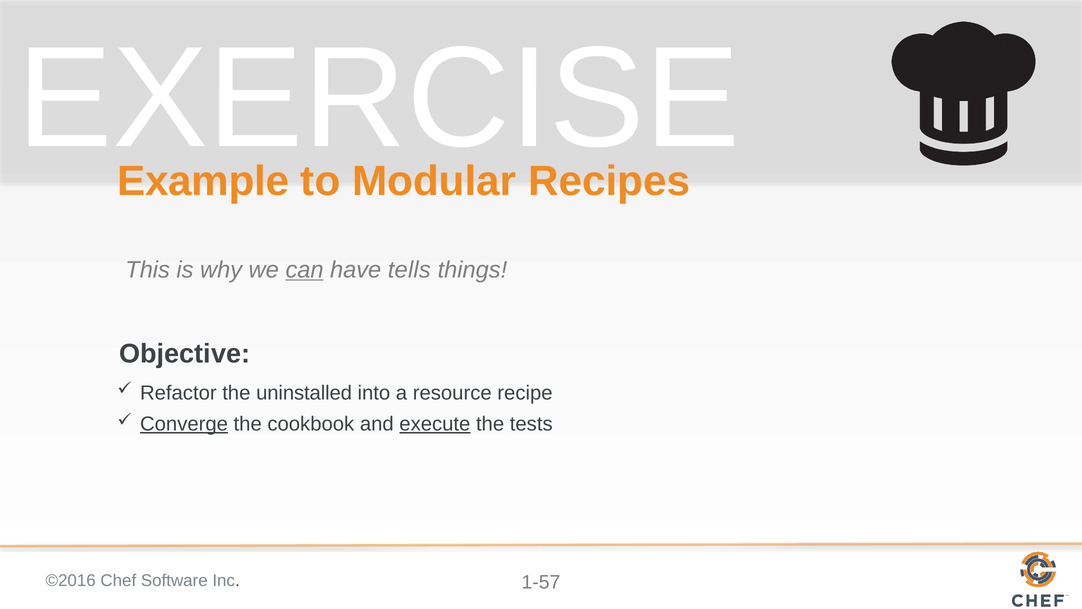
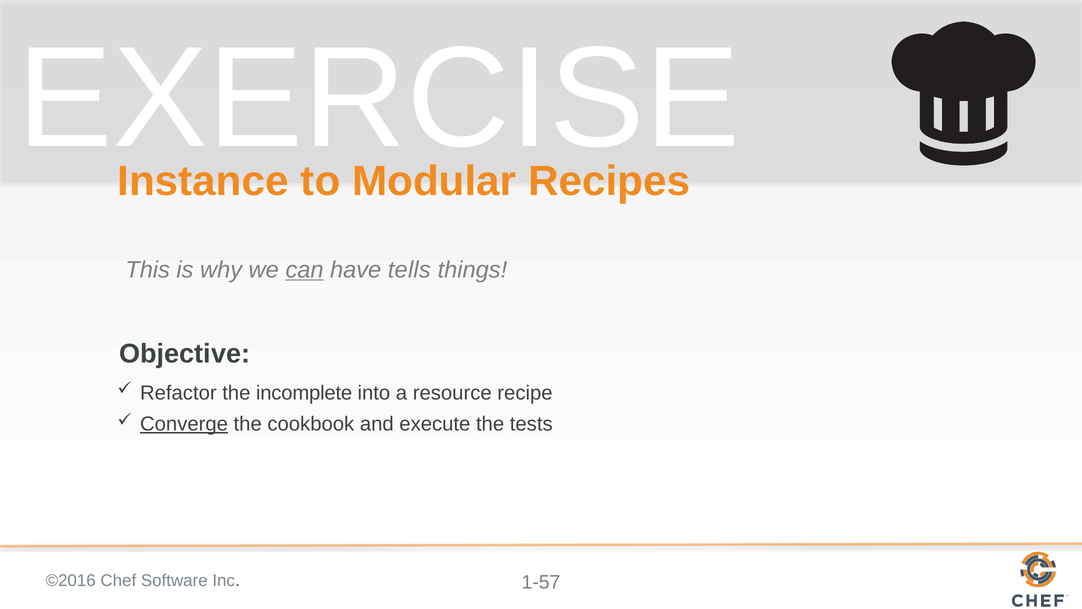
Example: Example -> Instance (203, 181)
uninstalled: uninstalled -> incomplete (304, 393)
execute underline: present -> none (435, 424)
